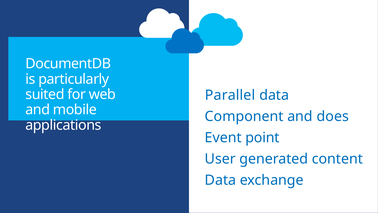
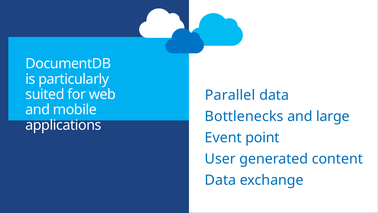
Component: Component -> Bottlenecks (244, 116)
does: does -> large (333, 116)
